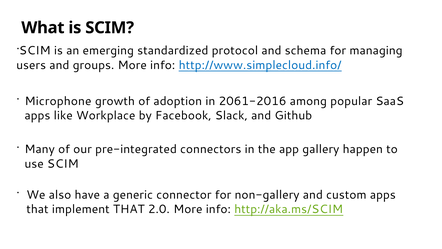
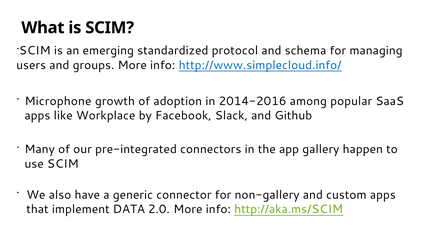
2061-2016: 2061-2016 -> 2014-2016 (253, 101)
implement THAT: THAT -> DATA (129, 209)
